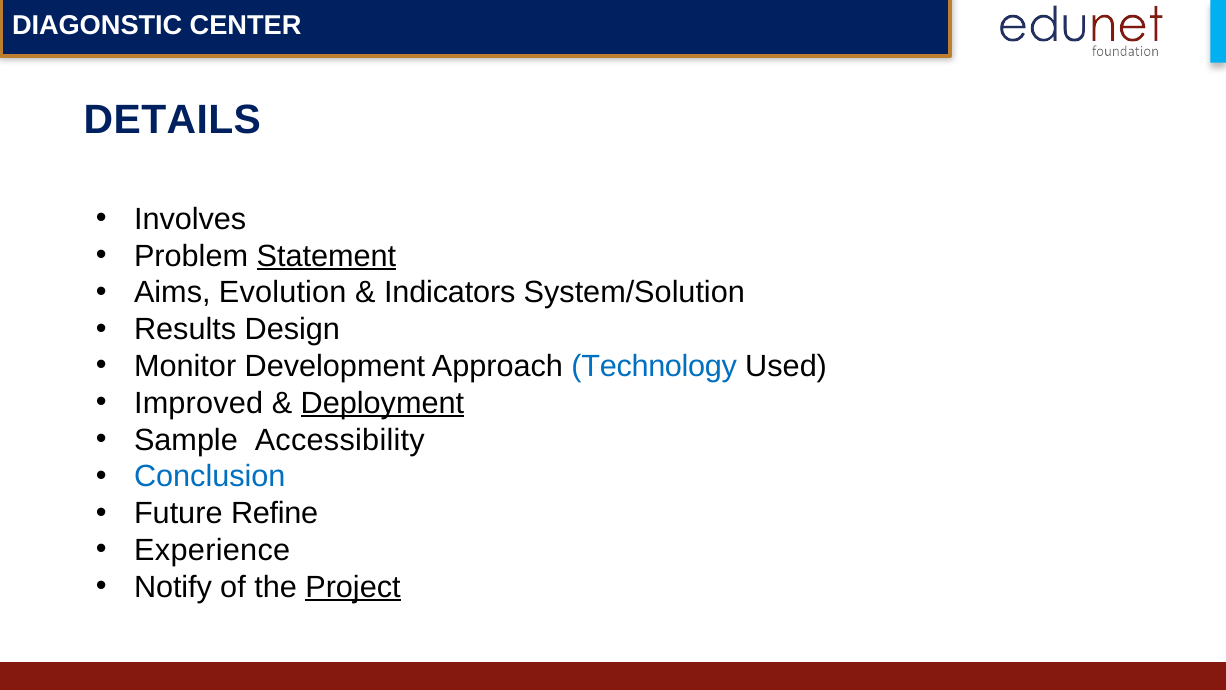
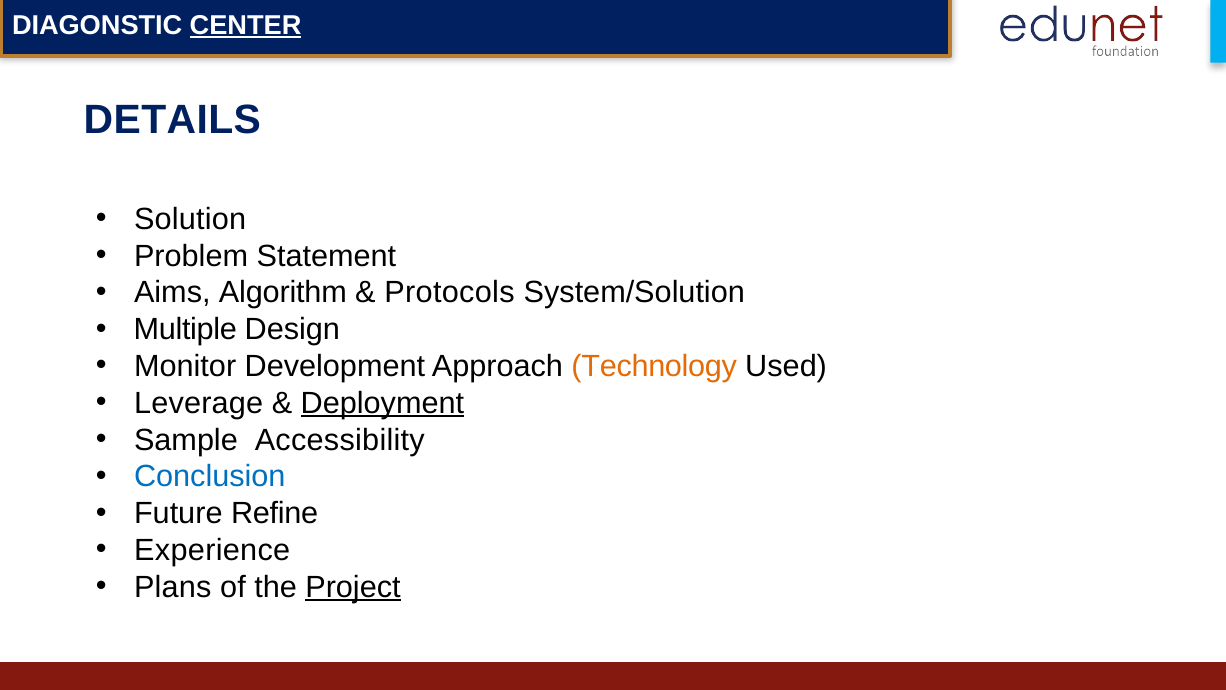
CENTER underline: none -> present (246, 25)
Involves: Involves -> Solution (190, 219)
Statement underline: present -> none (326, 256)
Evolution: Evolution -> Algorithm (283, 293)
Indicators: Indicators -> Protocols (450, 293)
Results: Results -> Multiple (185, 329)
Technology colour: blue -> orange (654, 366)
Improved: Improved -> Leverage (199, 403)
Notify: Notify -> Plans (173, 587)
